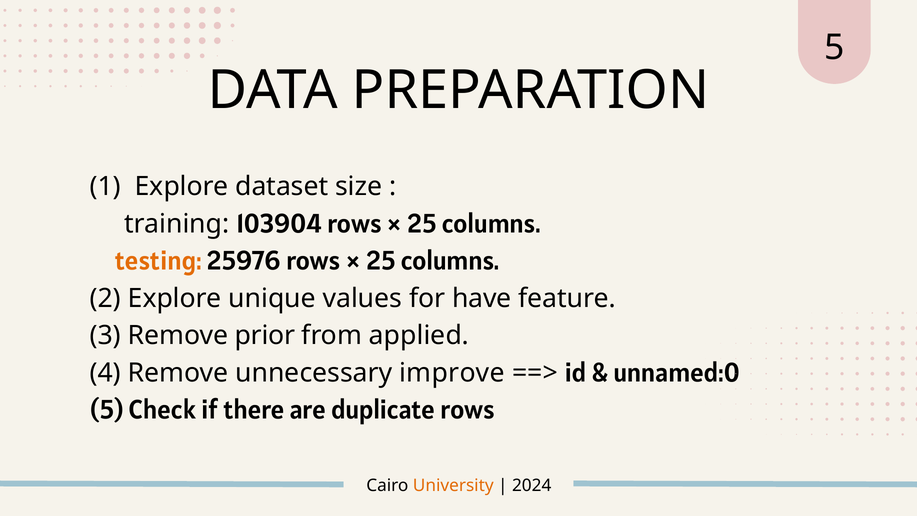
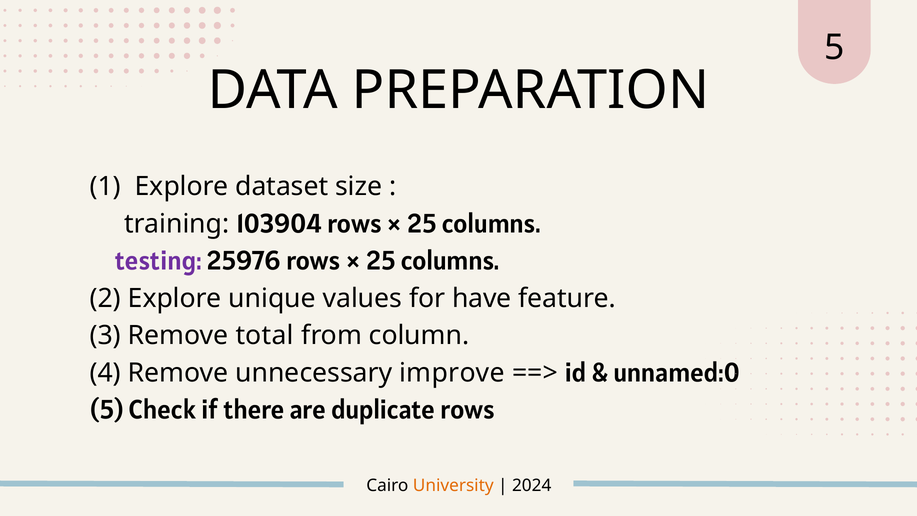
testing colour: orange -> purple (159, 261)
prior: prior -> total (265, 335)
applied: applied -> column (419, 335)
